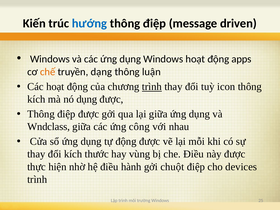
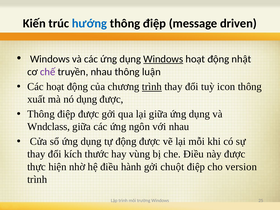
Windows underline: none -> present (163, 59)
apps: apps -> nhật (241, 59)
chế colour: orange -> purple (48, 72)
truyền dạng: dạng -> nhau (101, 72)
kích: kích -> xuất (36, 99)
công: công -> ngôn (139, 127)
devices: devices -> version (241, 167)
